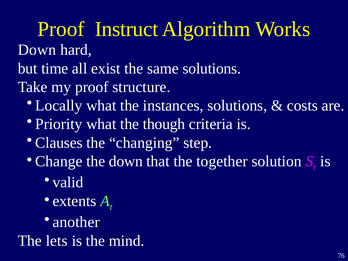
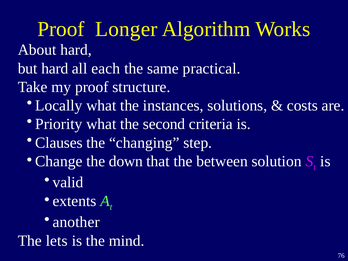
Instruct: Instruct -> Longer (126, 29)
Down: Down -> About (37, 50)
but time: time -> hard (55, 68)
exist: exist -> each (106, 68)
same solutions: solutions -> practical (212, 68)
though: though -> second (164, 124)
together: together -> between (222, 161)
